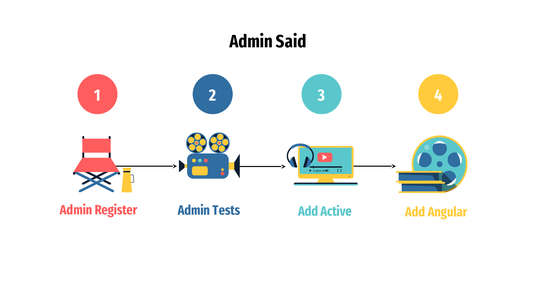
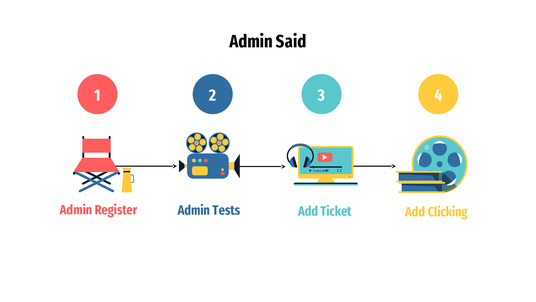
Active: Active -> Ticket (336, 211)
Angular: Angular -> Clicking (448, 212)
